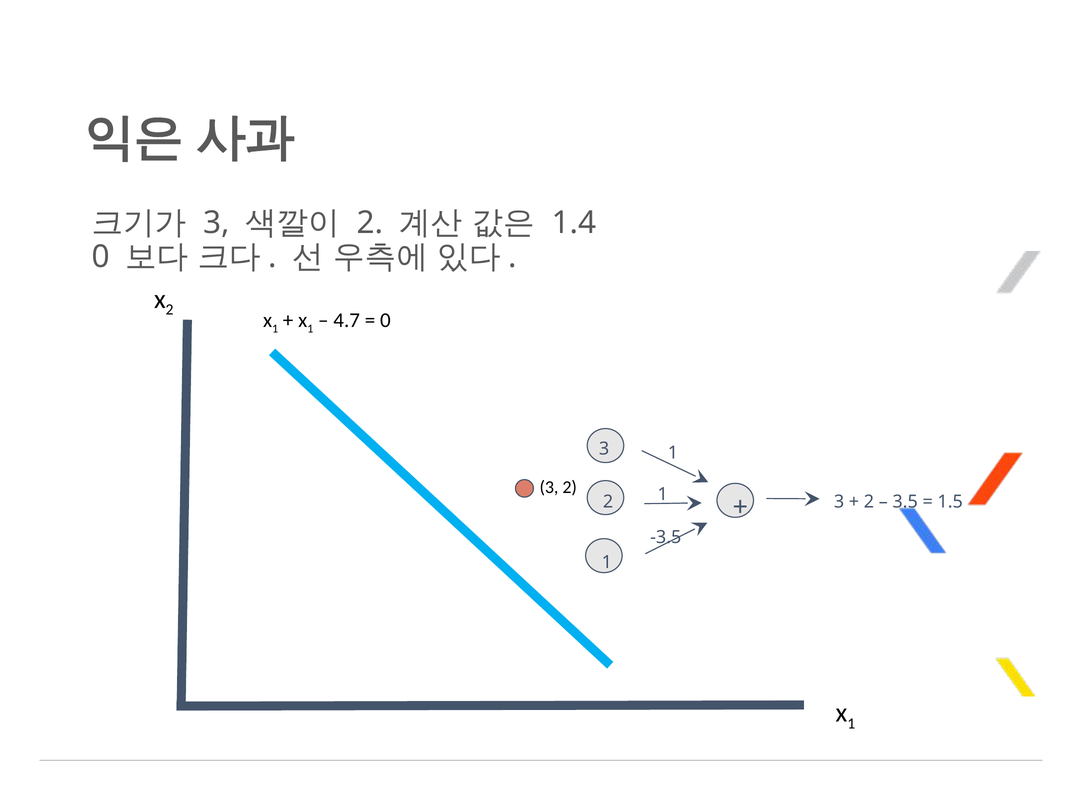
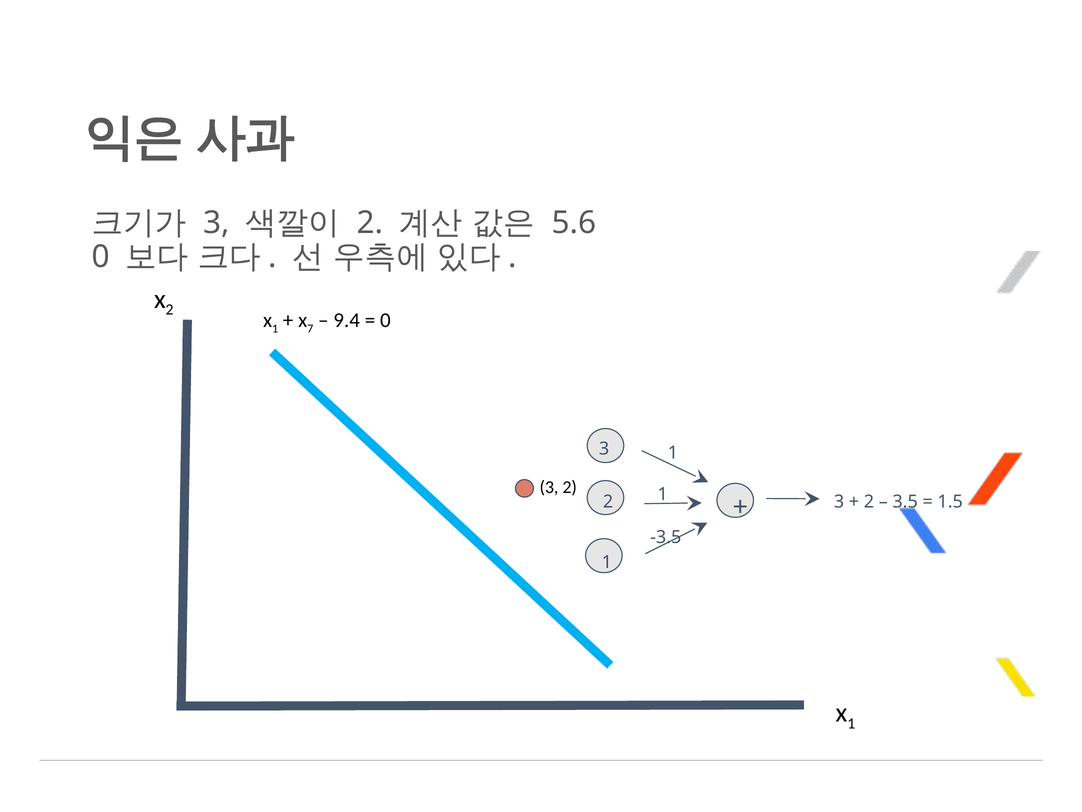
1.4: 1.4 -> 5.6 (574, 223)
1: 1 -> 7 (310, 328)
4.7: 4.7 -> 9.4 (347, 320)
